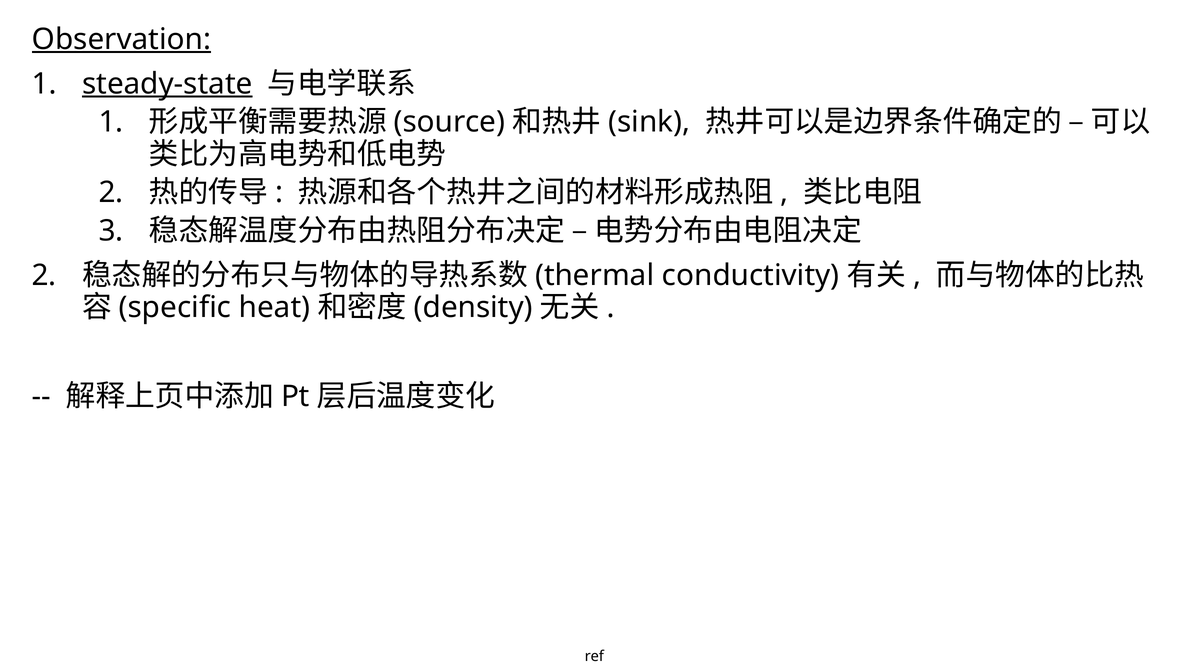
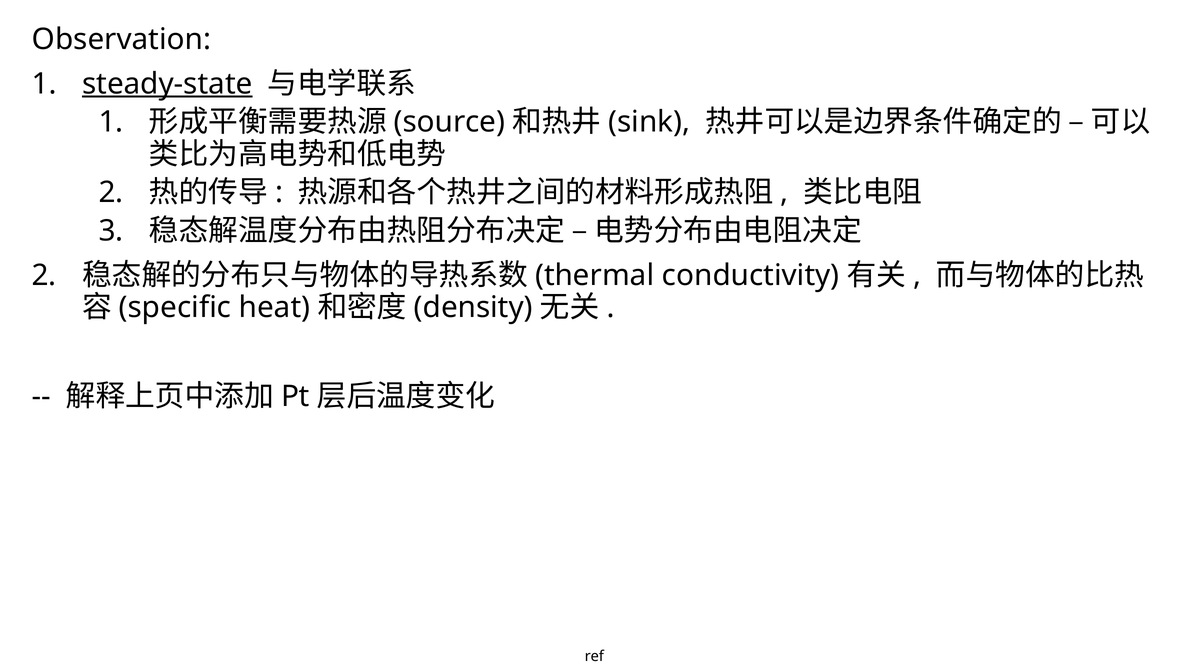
Observation underline: present -> none (121, 39)
